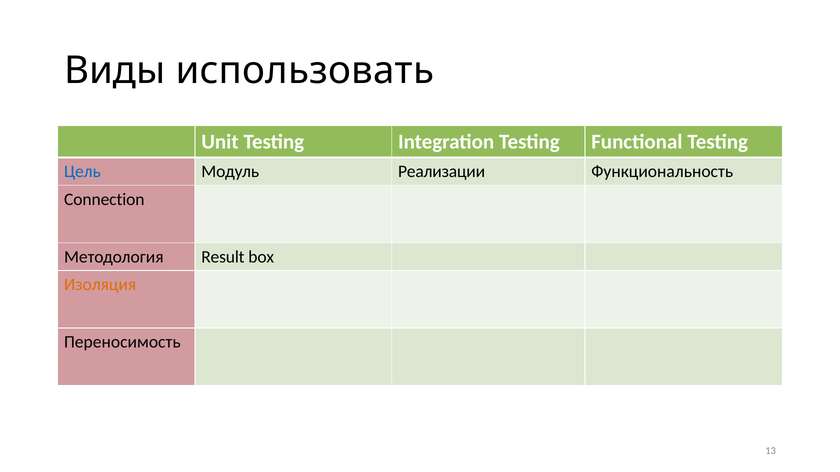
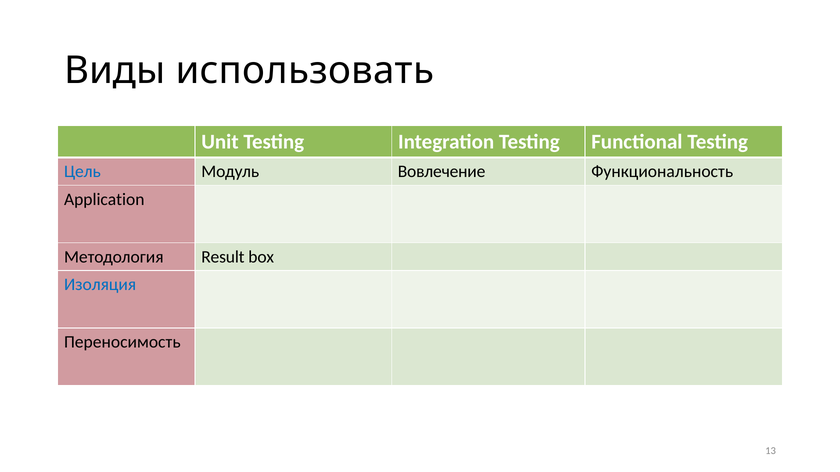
Реализации: Реализации -> Вовлечение (442, 172)
Connection: Connection -> Application (104, 200)
Изоляция colour: orange -> blue (100, 285)
